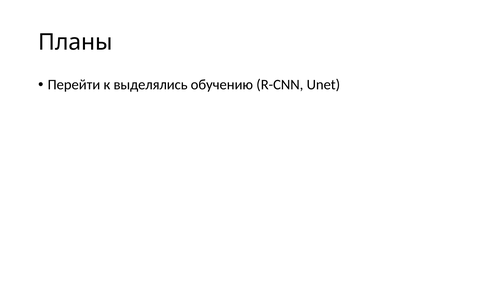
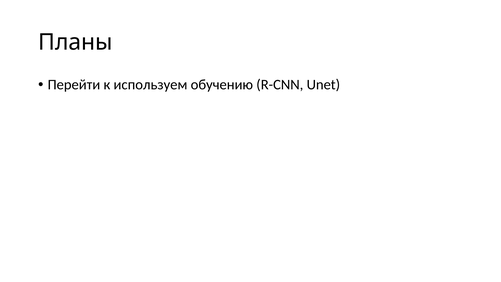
выделялись: выделялись -> используем (150, 85)
